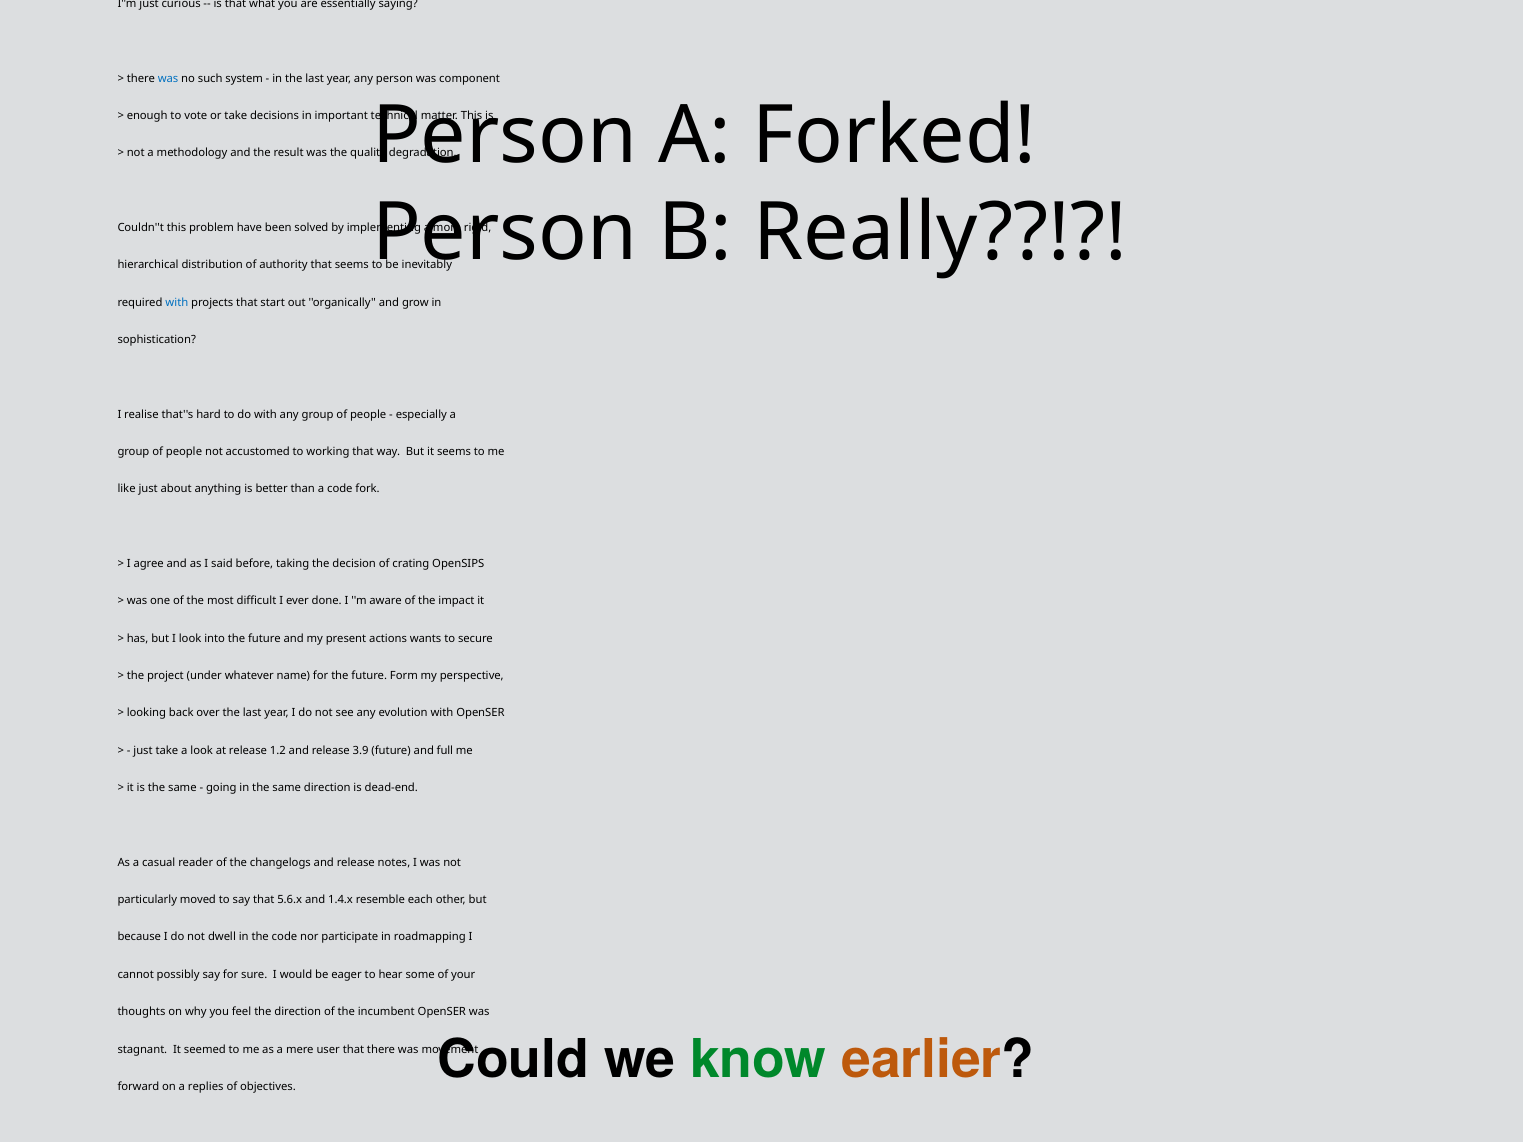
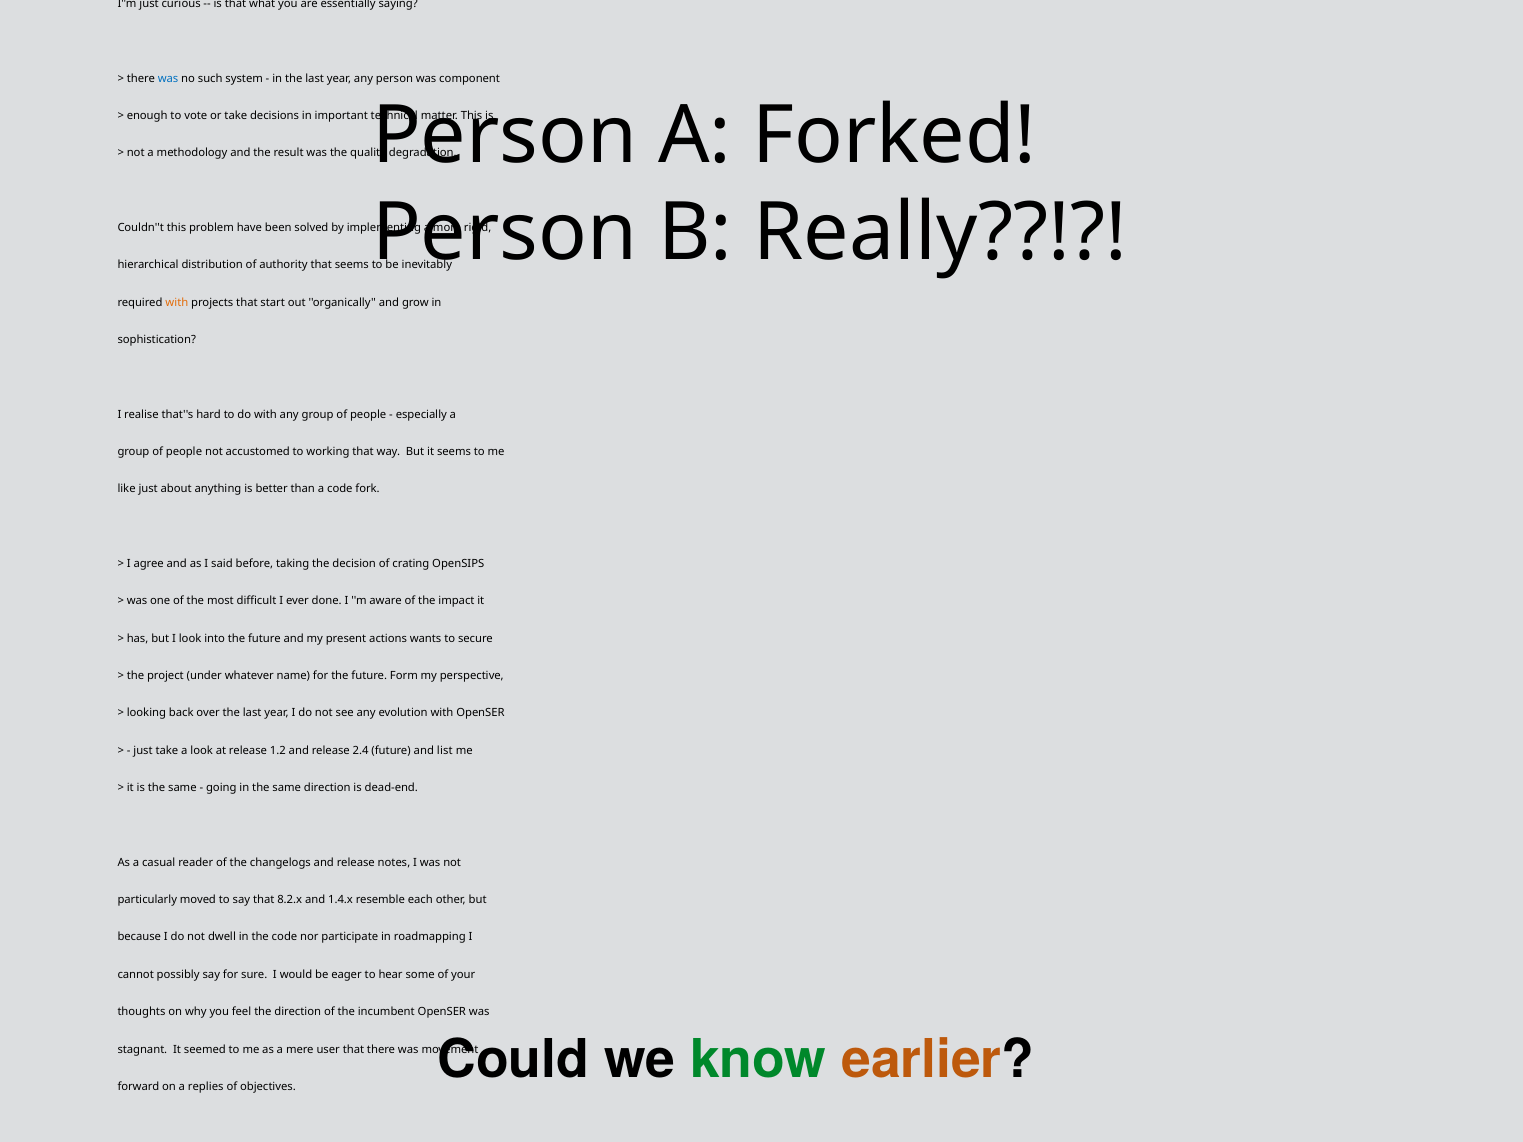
with colour: blue -> orange (177, 302)
3.9: 3.9 -> 2.4 (361, 751)
and full: full -> list (445, 751)
5.6.x: 5.6.x -> 8.2.x (290, 900)
